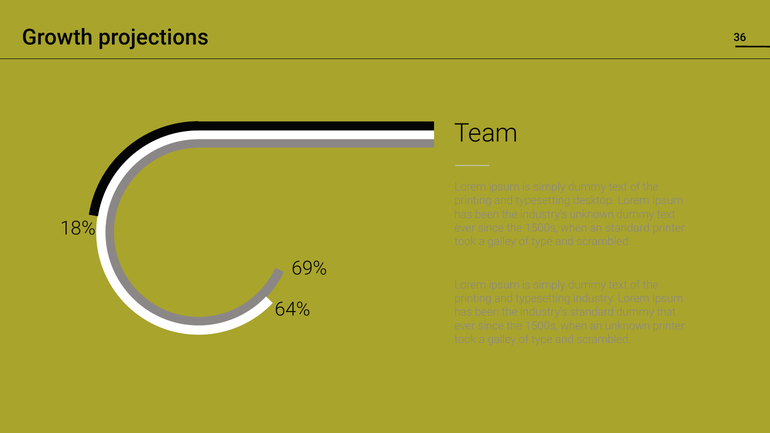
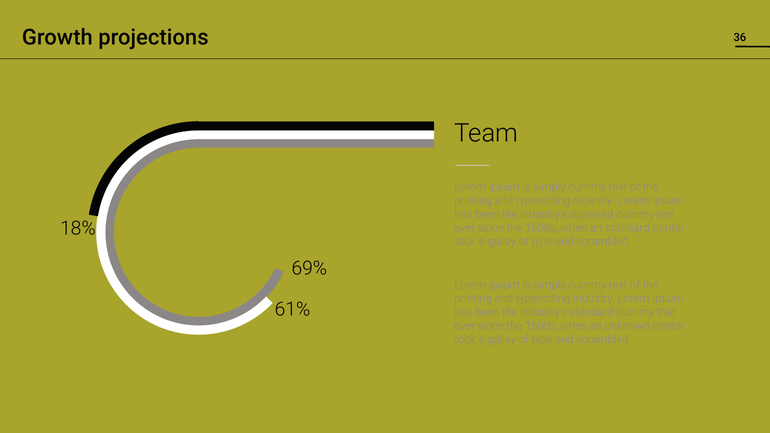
desktop: desktop -> recently (594, 201)
industry's unknown: unknown -> opposed (592, 214)
64%: 64% -> 61% (293, 309)
